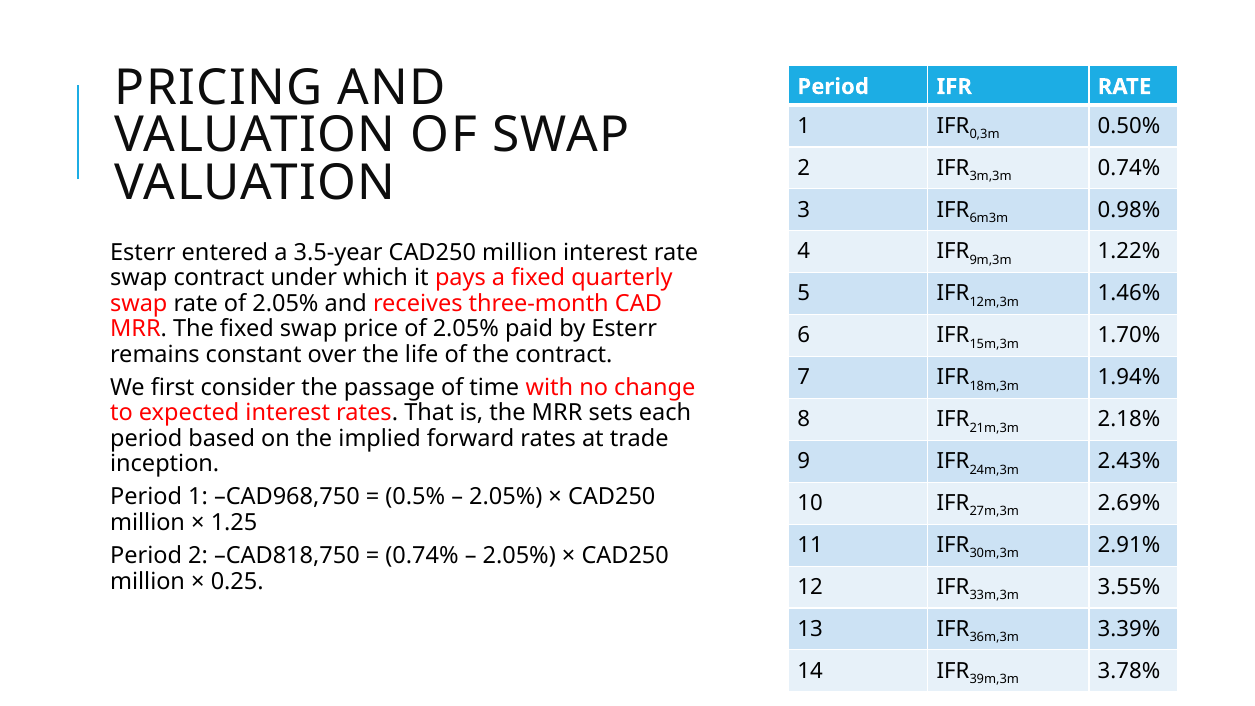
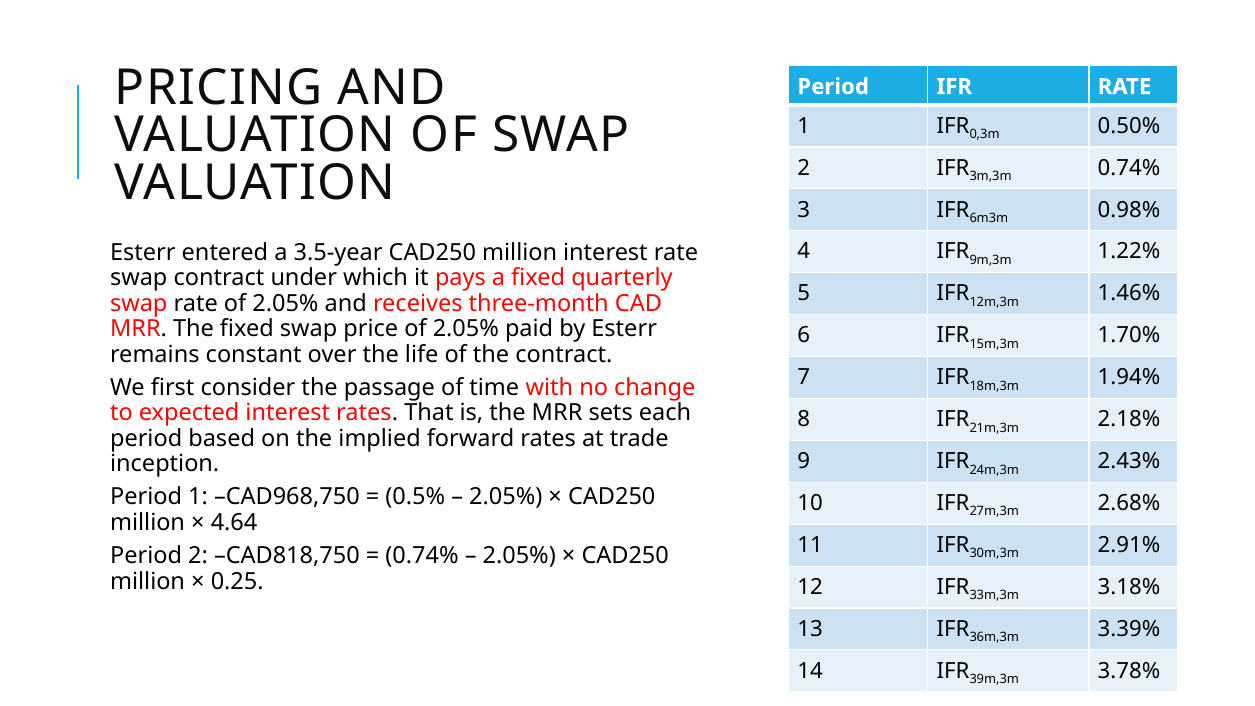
2.69%: 2.69% -> 2.68% (1129, 503)
1.25: 1.25 -> 4.64 (234, 522)
3.55%: 3.55% -> 3.18% (1129, 587)
